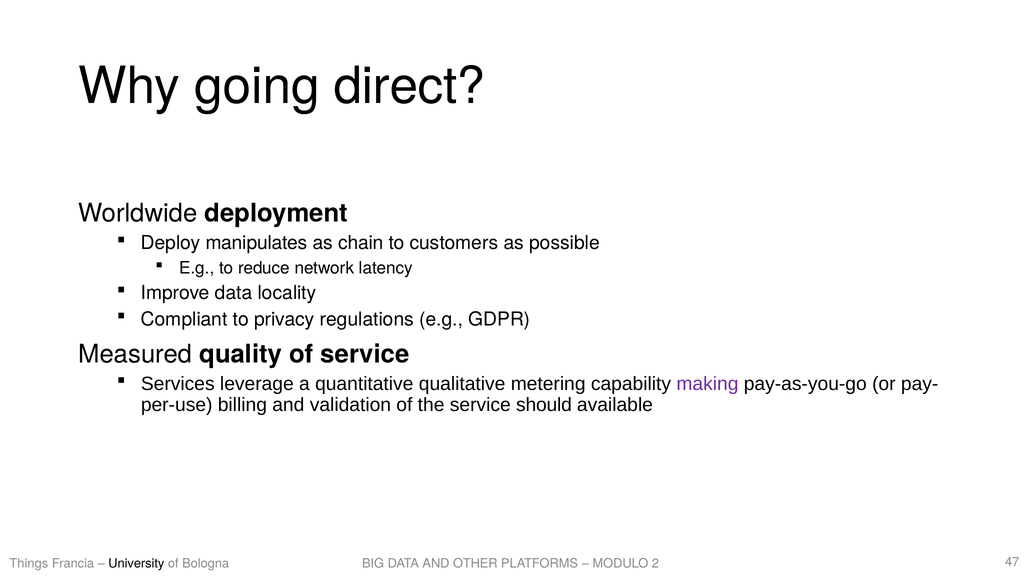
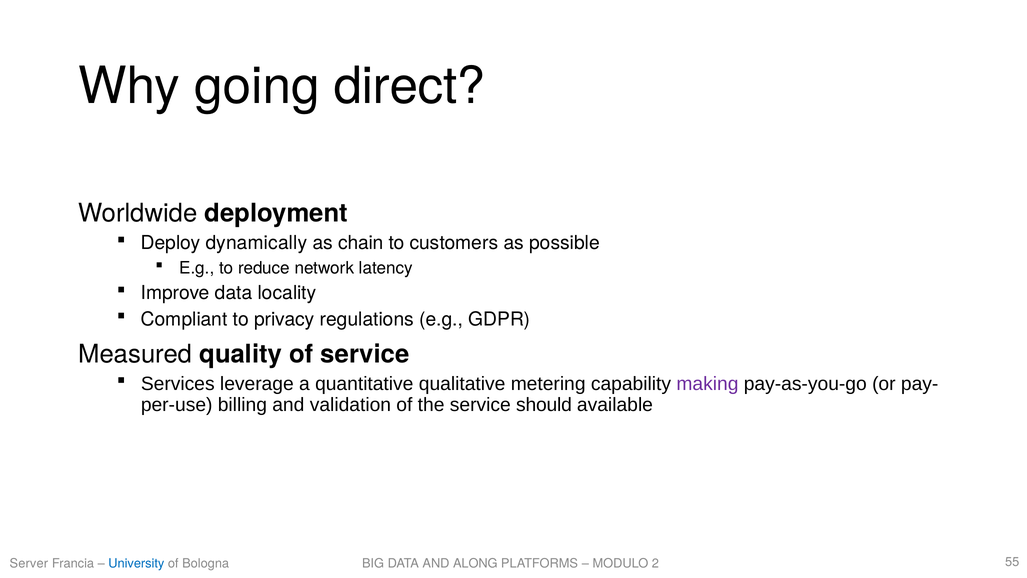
manipulates: manipulates -> dynamically (256, 243)
Things: Things -> Server (29, 563)
University colour: black -> blue (136, 563)
OTHER: OTHER -> ALONG (475, 563)
47: 47 -> 55 (1012, 562)
